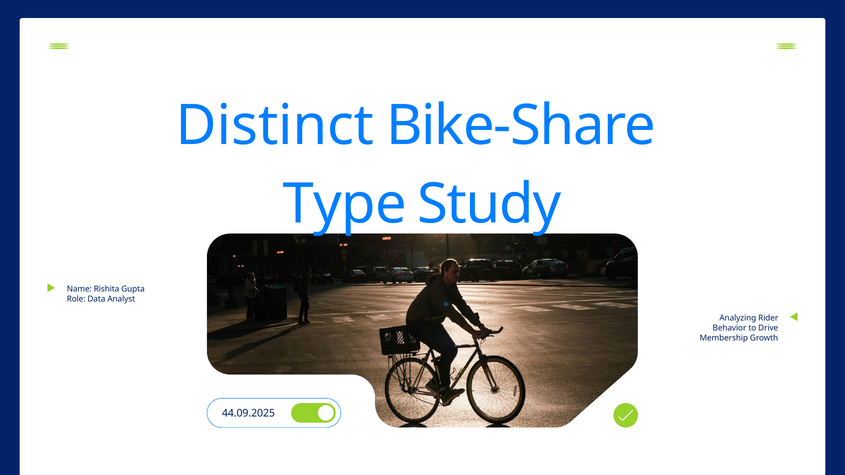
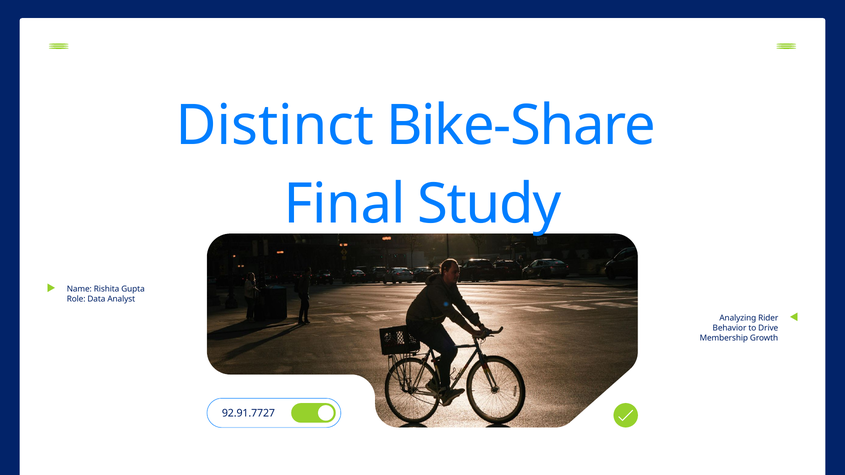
Type: Type -> Final (345, 204)
44.09.2025: 44.09.2025 -> 92.91.7727 (248, 414)
